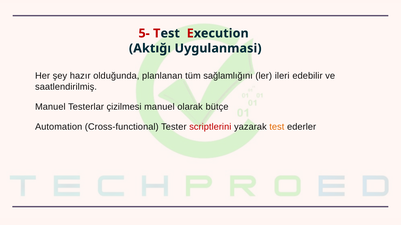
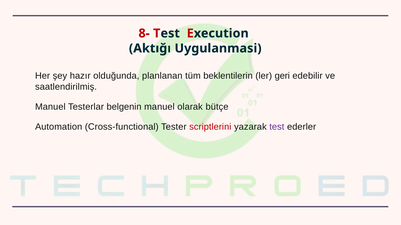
5-: 5- -> 8- (144, 33)
sağlamlığını: sağlamlığını -> beklentilerin (228, 76)
ileri: ileri -> geri (282, 76)
çizilmesi: çizilmesi -> belgenin (124, 107)
test colour: orange -> purple (277, 127)
